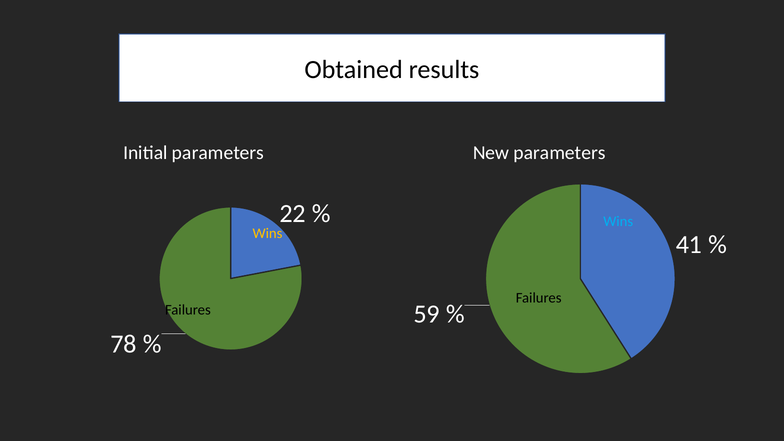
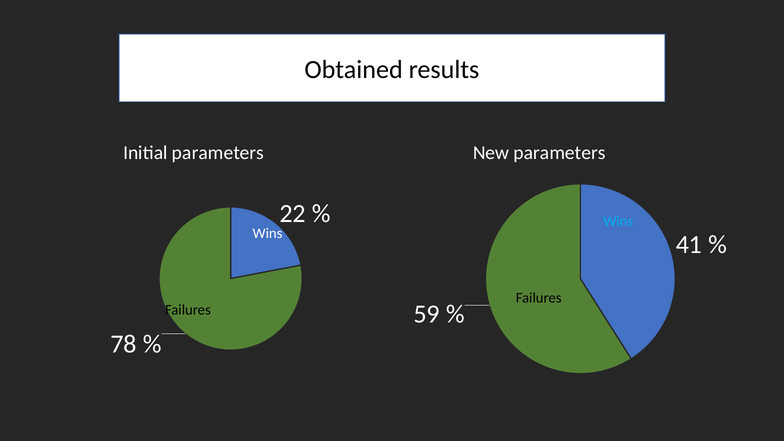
Wins colour: yellow -> white (268, 233)
